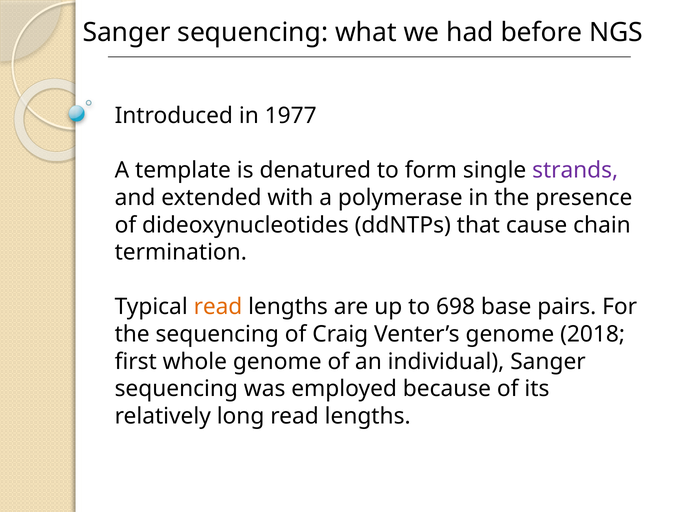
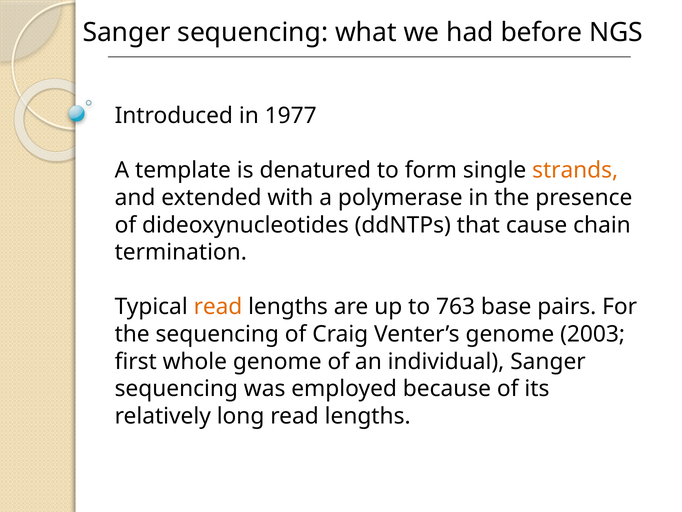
strands colour: purple -> orange (575, 170)
698: 698 -> 763 (456, 307)
2018: 2018 -> 2003 (593, 334)
